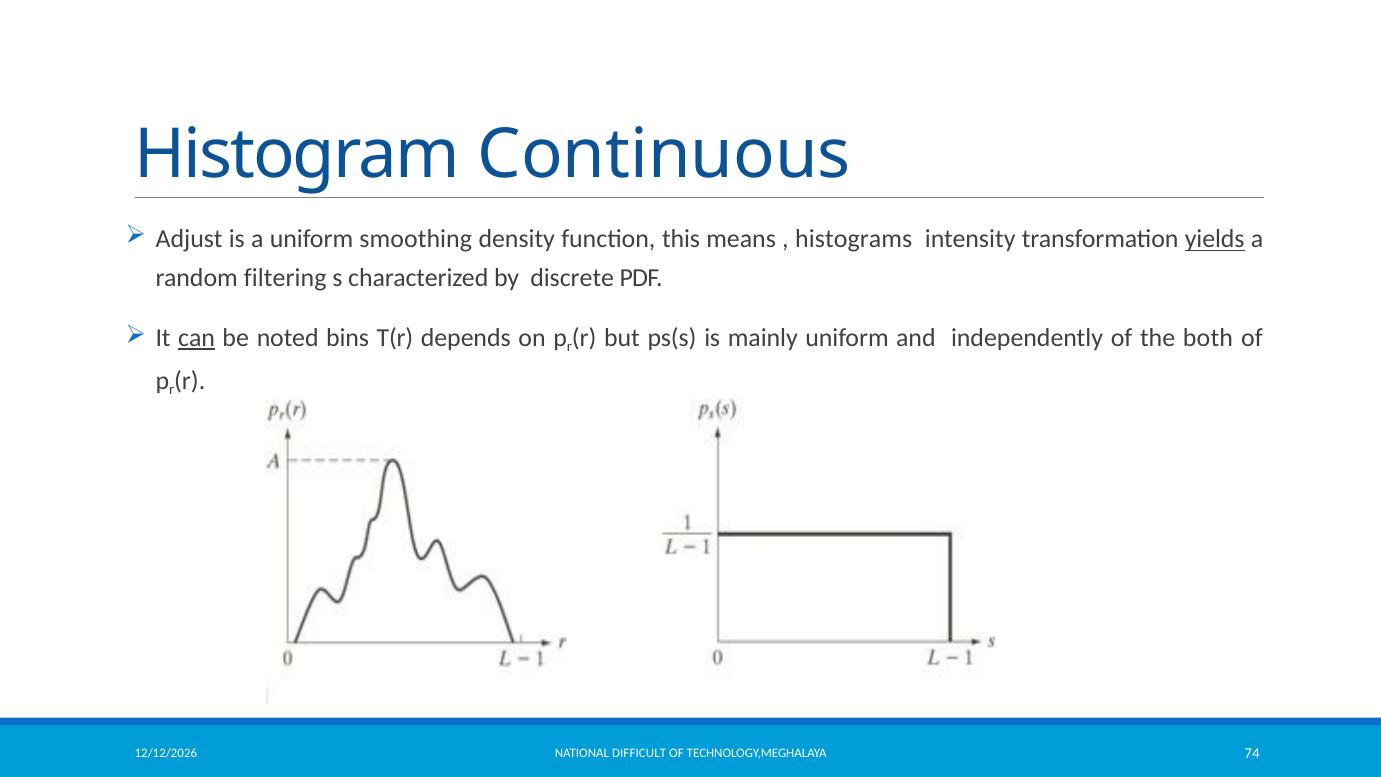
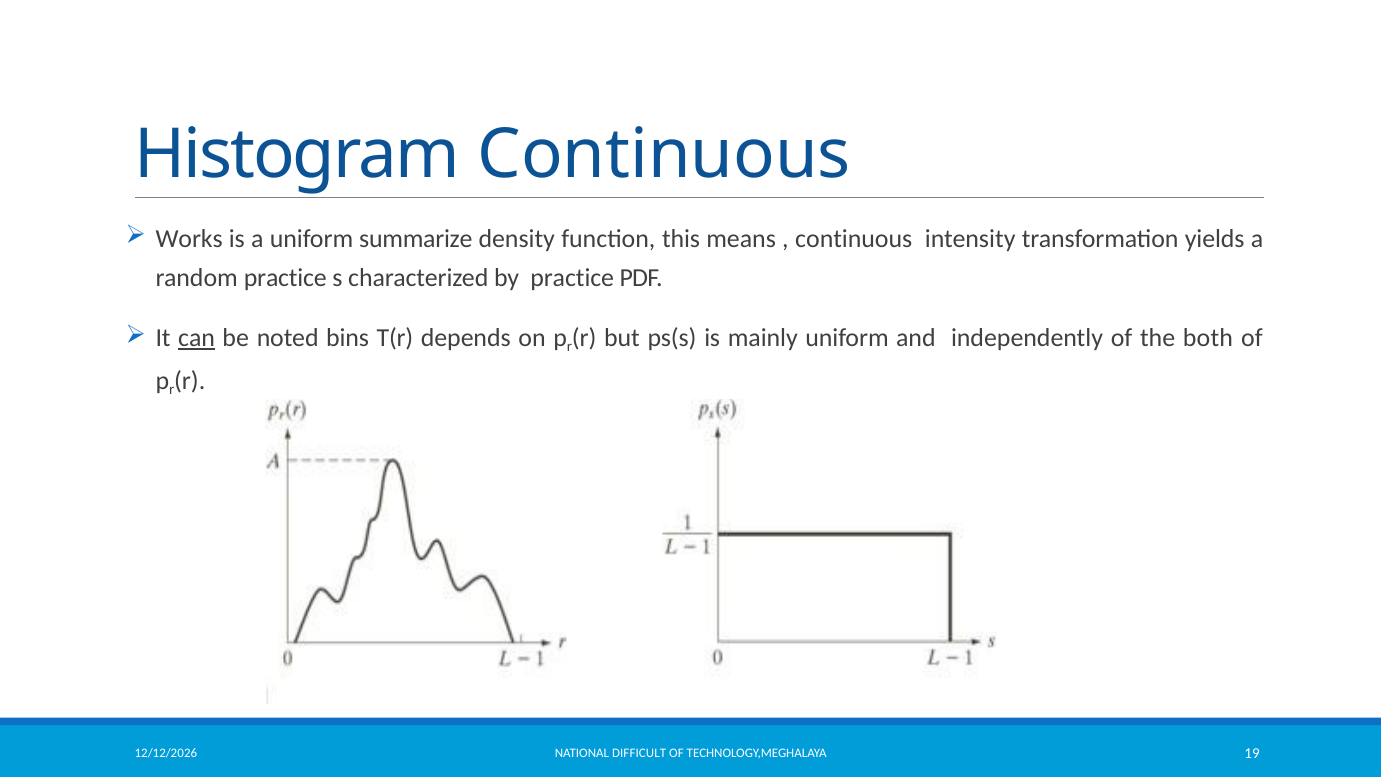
Adjust: Adjust -> Works (189, 239)
smoothing: smoothing -> summarize (416, 239)
histograms: histograms -> continuous (854, 239)
yields underline: present -> none (1215, 239)
random filtering: filtering -> practice (285, 278)
by discrete: discrete -> practice (572, 278)
74: 74 -> 19 (1252, 753)
